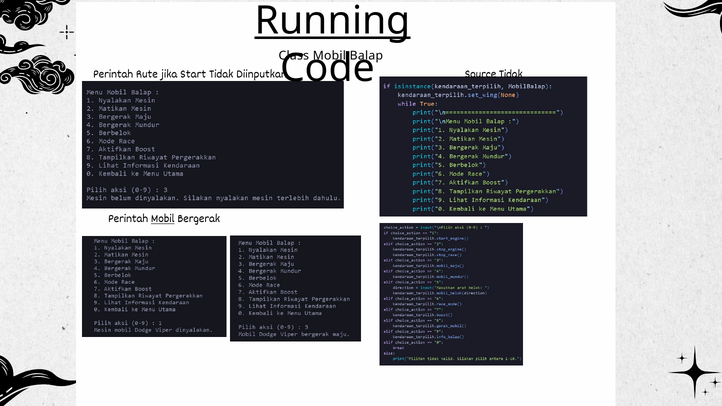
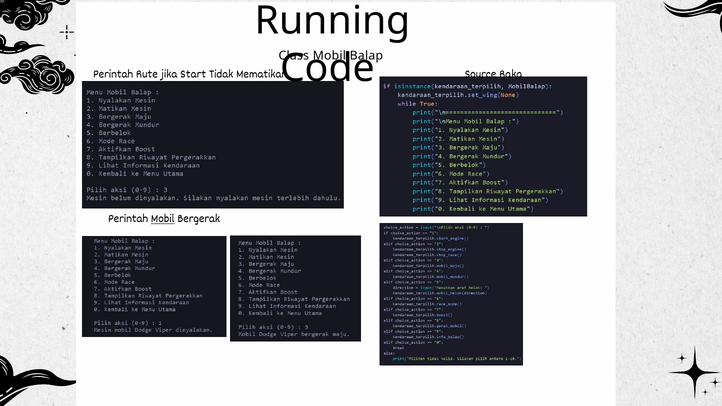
Running underline: present -> none (333, 21)
Diinputkan: Diinputkan -> Mematikan (262, 74)
Source Tidak: Tidak -> Raka (511, 74)
